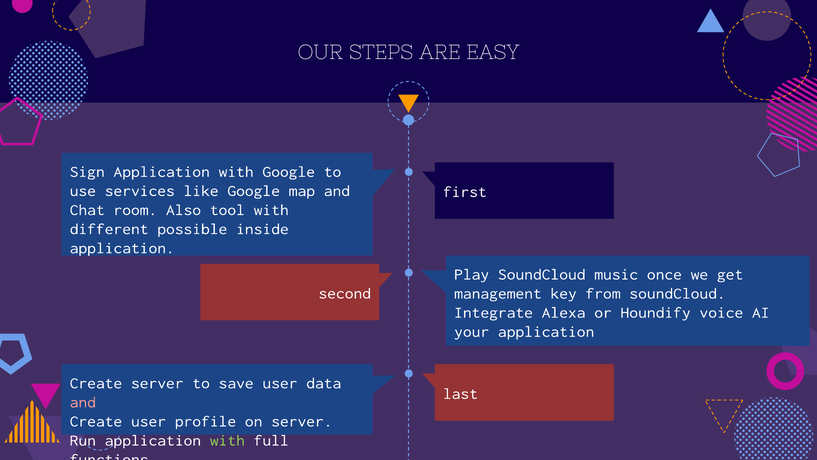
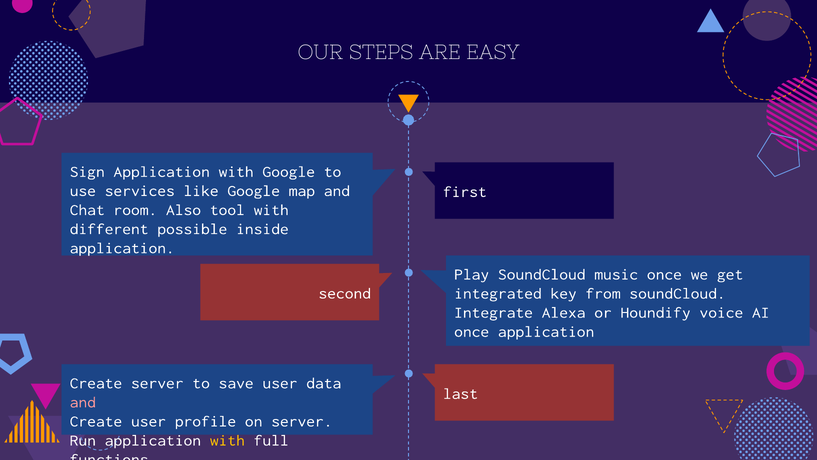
management: management -> integrated (498, 293)
your: your -> once (472, 331)
with colour: light green -> yellow (227, 440)
